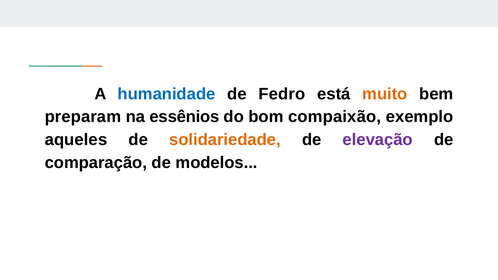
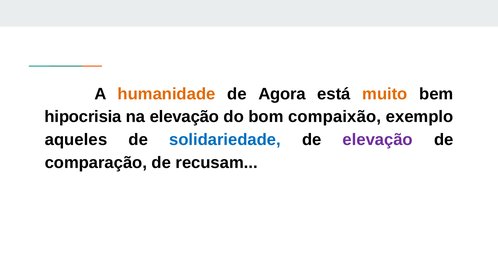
humanidade colour: blue -> orange (167, 94)
Fedro: Fedro -> Agora (282, 94)
preparam: preparam -> hipocrisia (83, 117)
na essênios: essênios -> elevação (184, 117)
solidariedade colour: orange -> blue (225, 140)
modelos: modelos -> recusam (217, 163)
